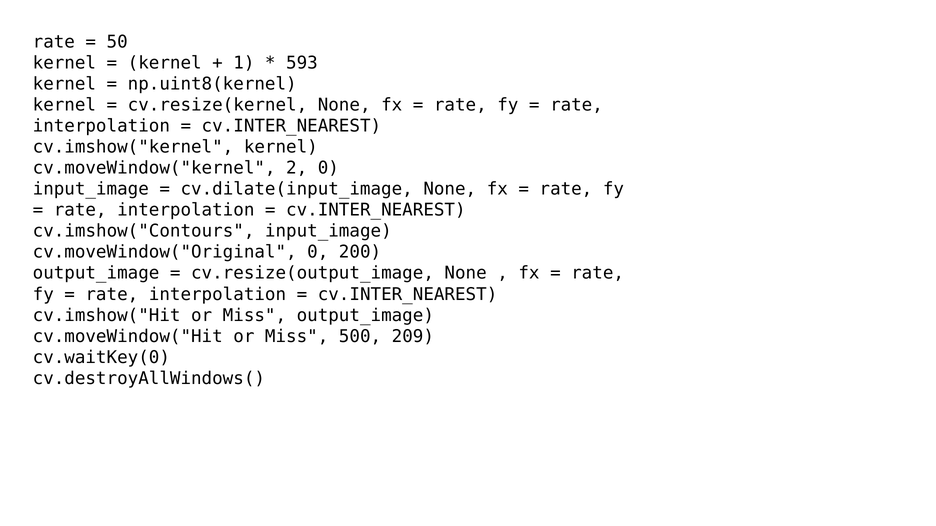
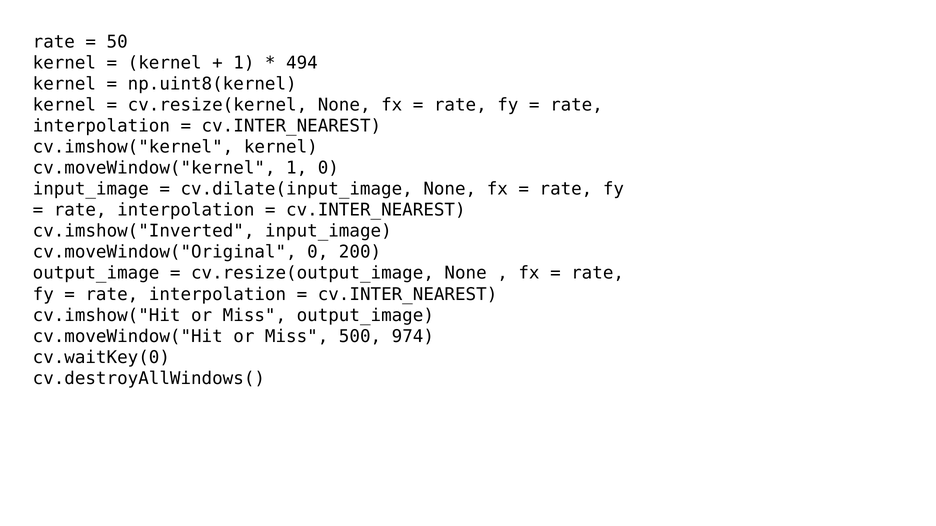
593: 593 -> 494 (302, 63)
cv.moveWindow("kernel 2: 2 -> 1 (297, 168)
cv.imshow("Contours: cv.imshow("Contours -> cv.imshow("Inverted (144, 231)
209: 209 -> 974 (413, 337)
